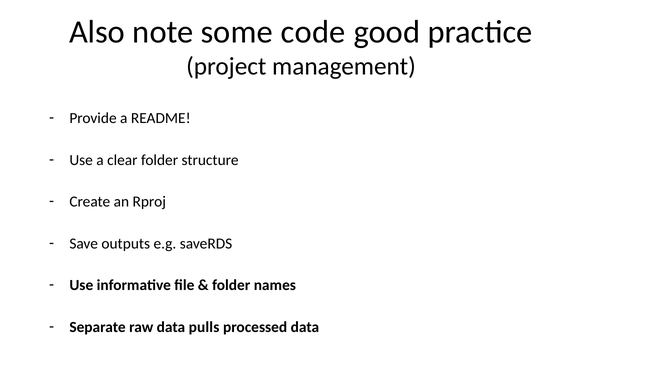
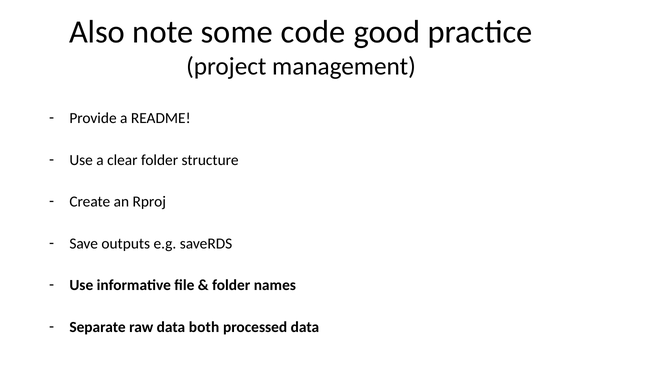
pulls: pulls -> both (204, 327)
